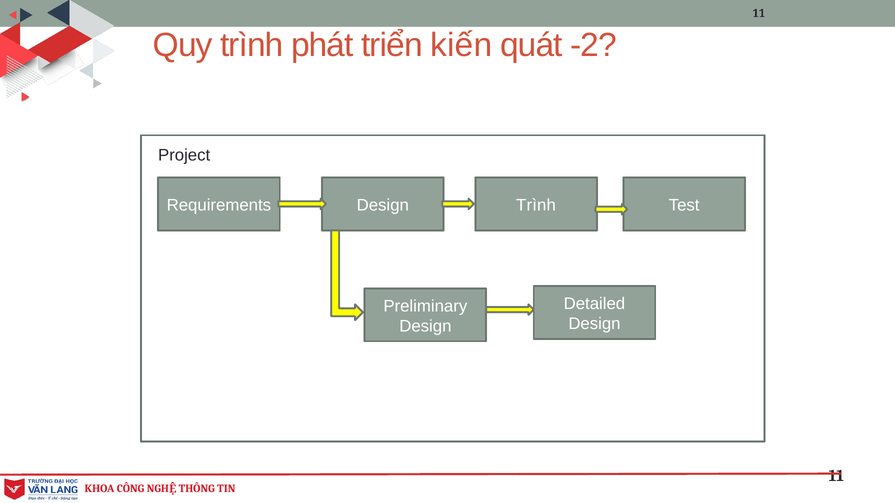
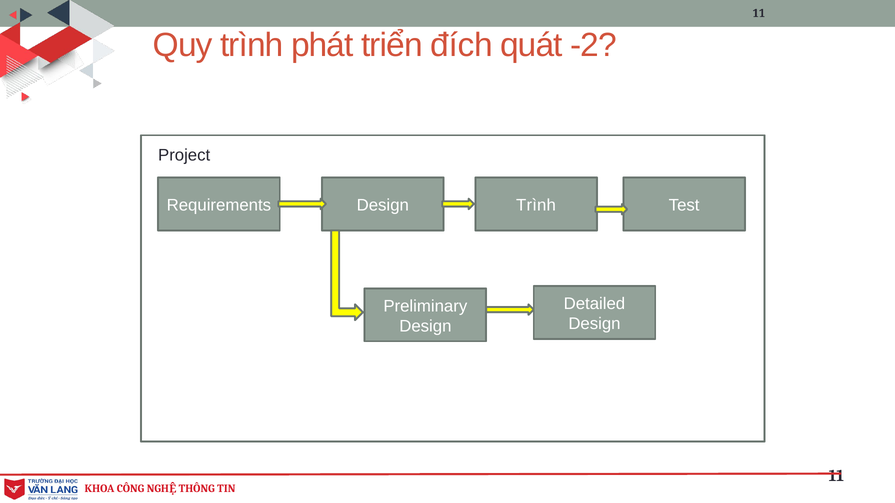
kiến: kiến -> đích (462, 45)
